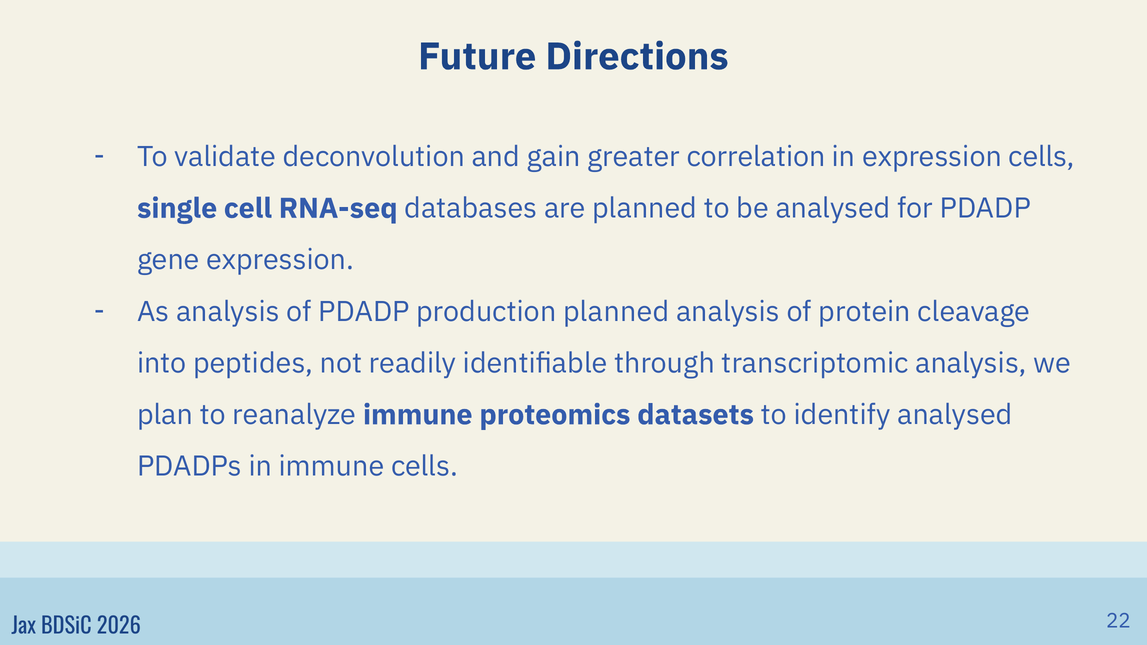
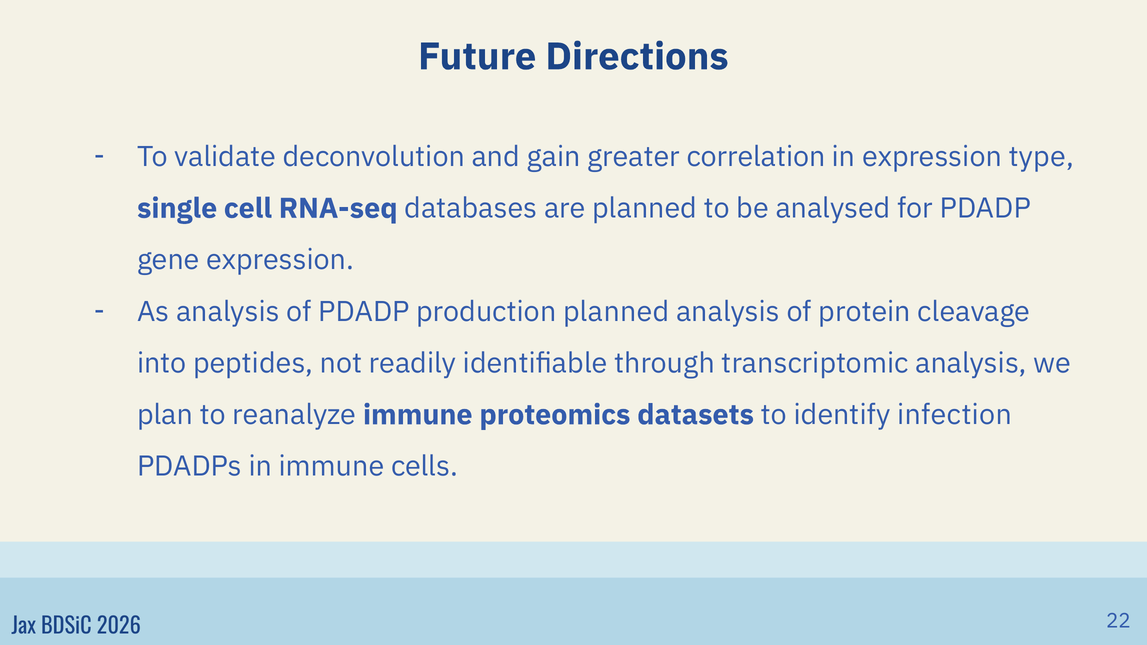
expression cells: cells -> type (1041, 157)
identify analysed: analysed -> infection (955, 415)
